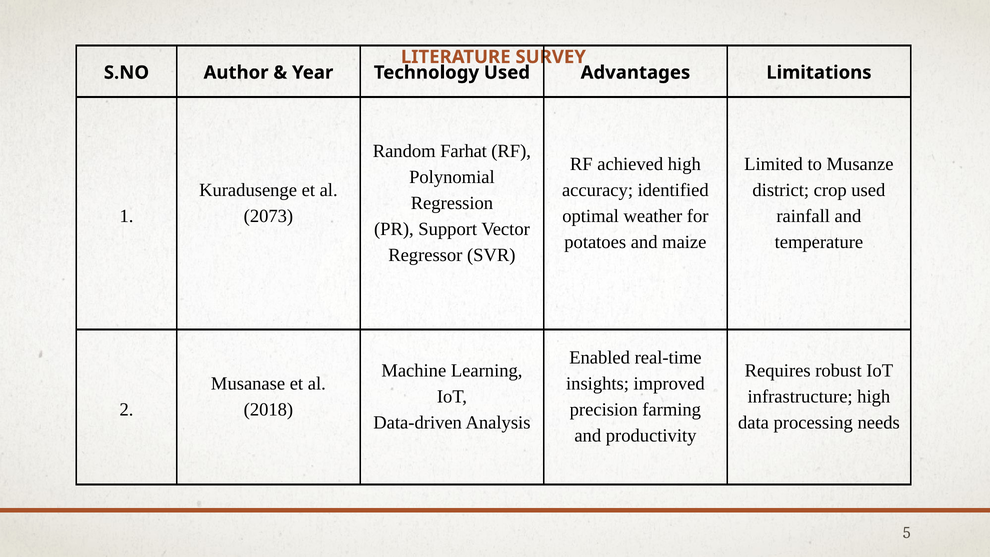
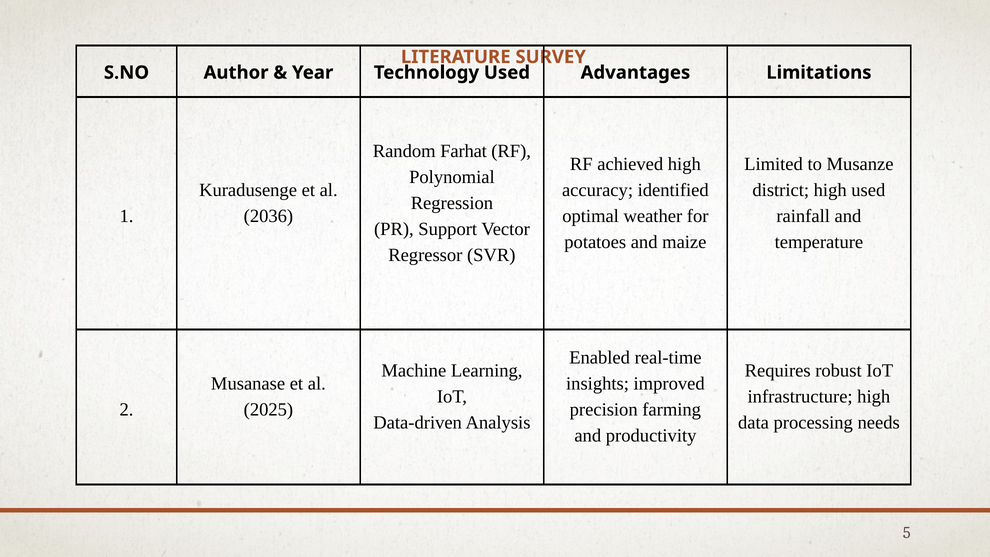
district crop: crop -> high (830, 190)
2073: 2073 -> 2036 (268, 216)
2018: 2018 -> 2025 (268, 410)
